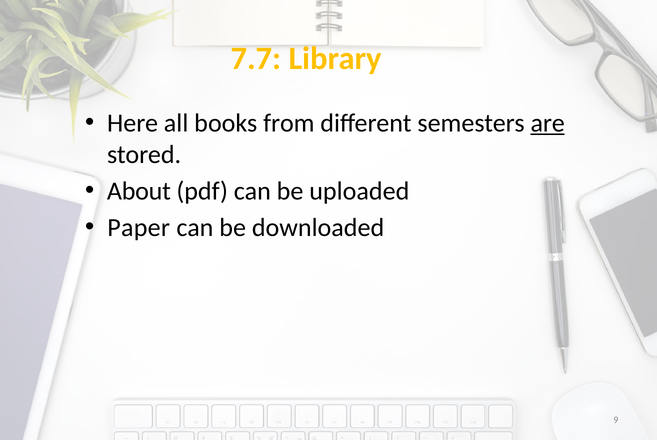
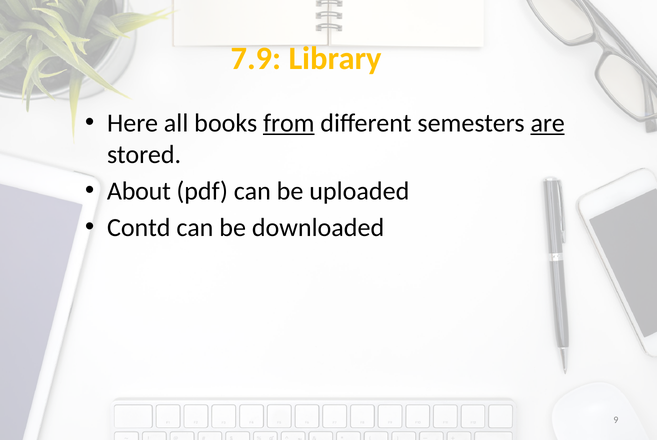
7.7: 7.7 -> 7.9 (256, 58)
from underline: none -> present (289, 123)
Paper: Paper -> Contd (139, 227)
